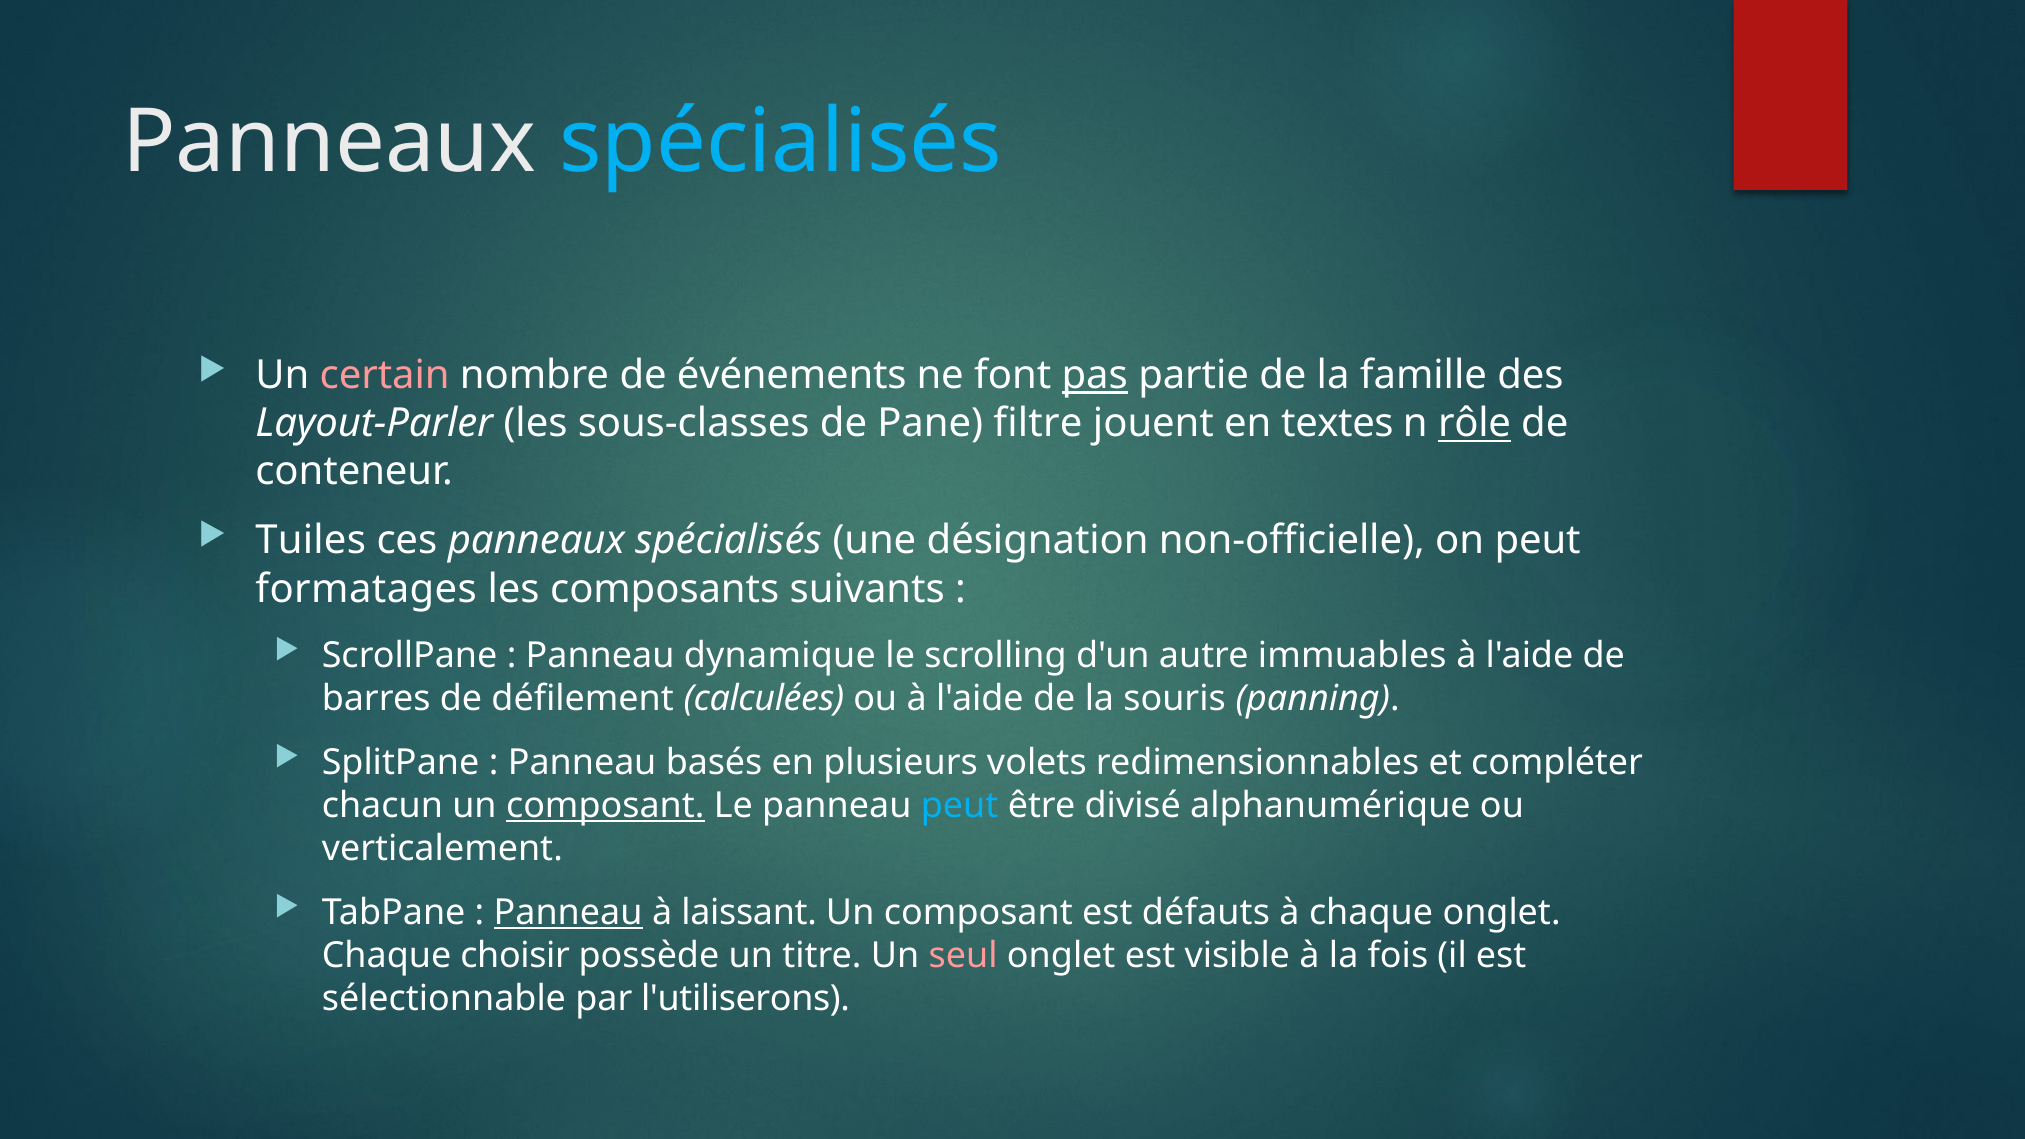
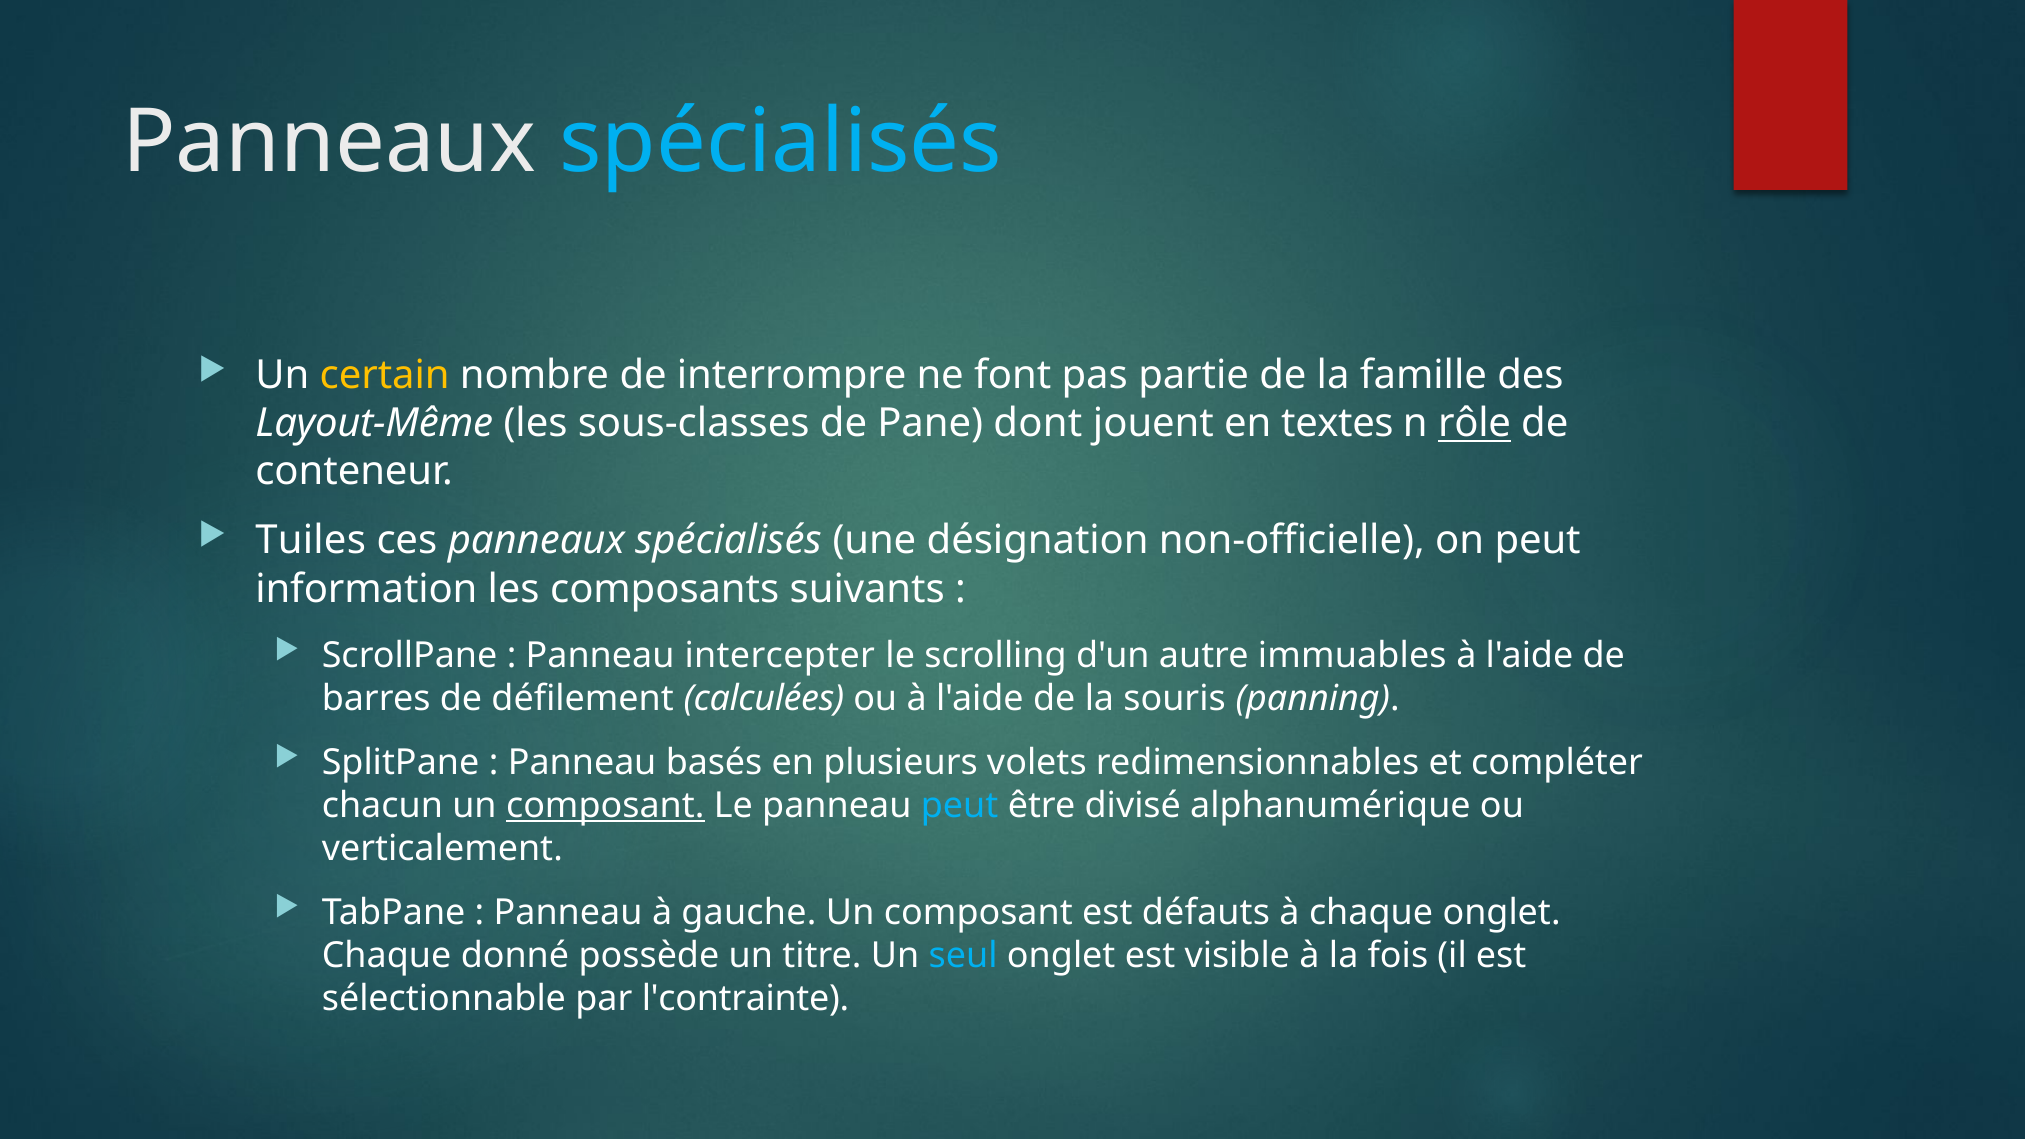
certain colour: pink -> yellow (385, 375)
événements: événements -> interrompre (792, 375)
pas underline: present -> none (1095, 375)
Layout-Parler: Layout-Parler -> Layout-Même (374, 424)
filtre: filtre -> dont (1038, 424)
formatages: formatages -> information (366, 589)
dynamique: dynamique -> intercepter (780, 655)
Panneau underline: present -> none (568, 913)
laissant: laissant -> gauche (749, 913)
choisir: choisir -> donné (515, 956)
seul colour: pink -> light blue (963, 956)
l'utiliserons: l'utiliserons -> l'contrainte (745, 999)
